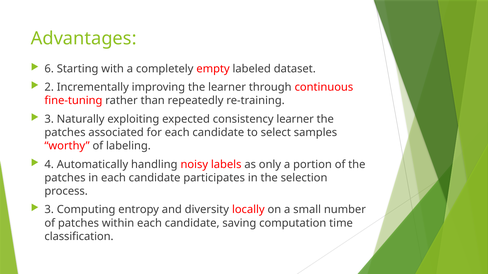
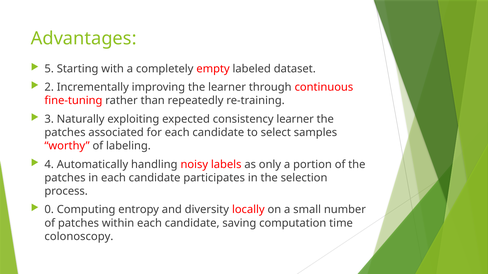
6: 6 -> 5 (49, 69)
3: 3 -> 0 (49, 210)
classification: classification -> colonoscopy (79, 237)
